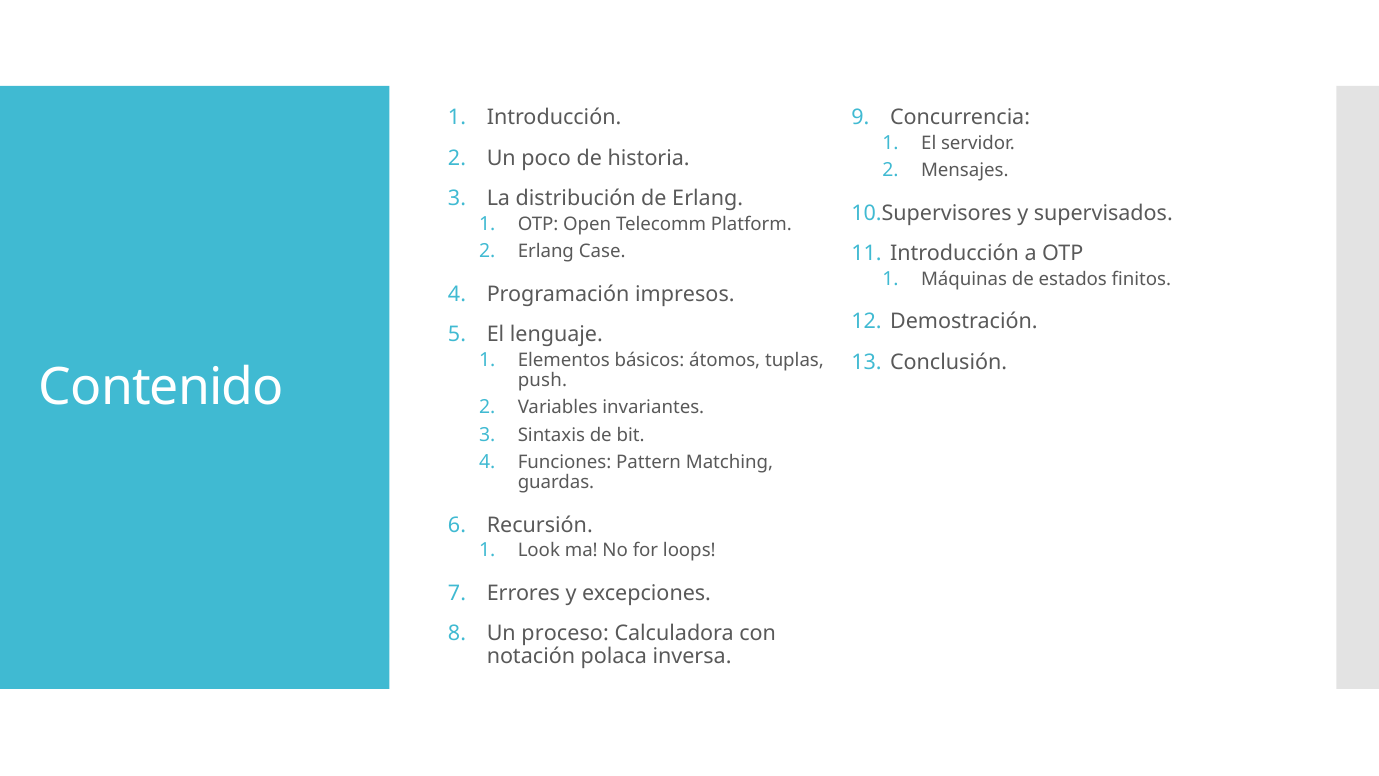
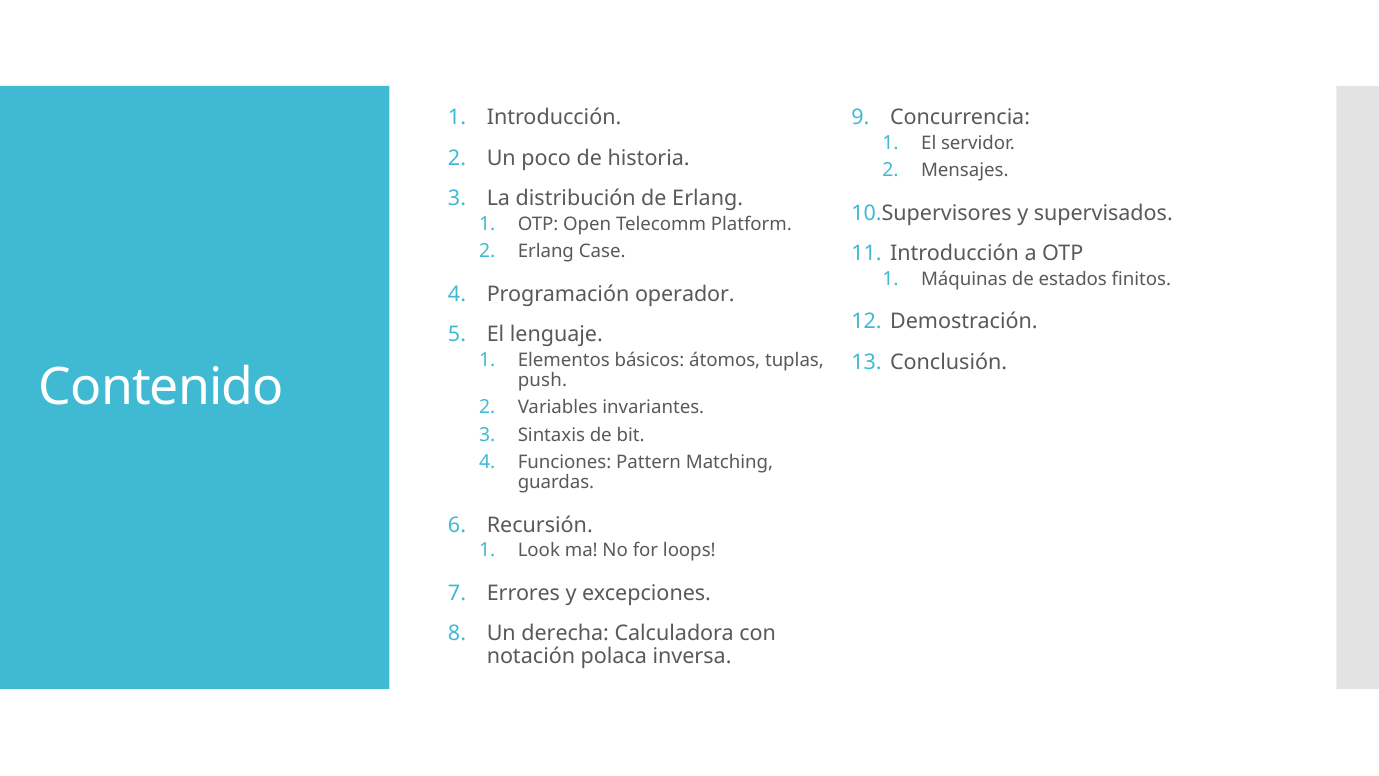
impresos: impresos -> operador (685, 294)
proceso: proceso -> derecha (565, 633)
